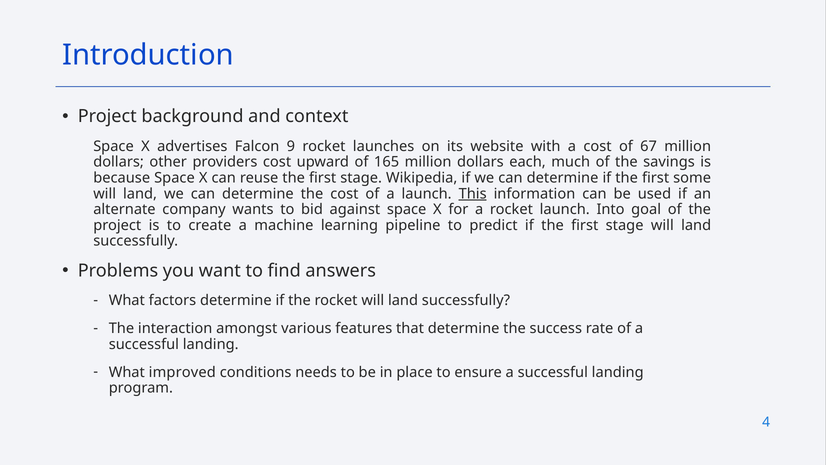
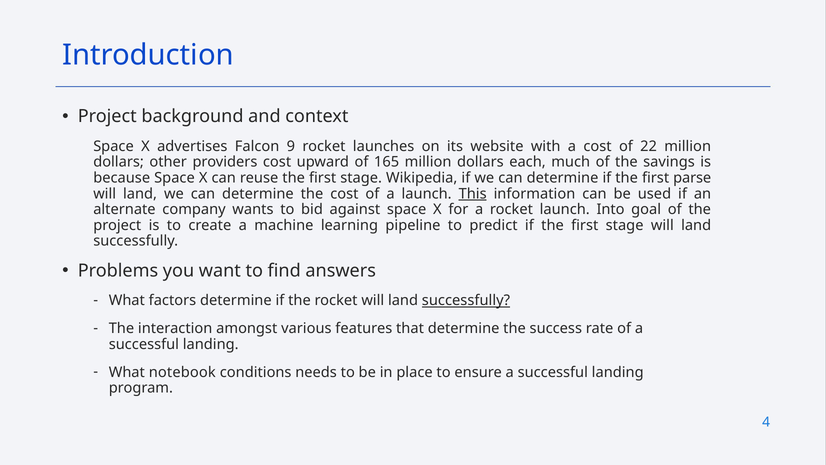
67: 67 -> 22 (649, 146)
some: some -> parse (692, 178)
successfully underline: none -> present (466, 300)
improved: improved -> notebook (182, 372)
